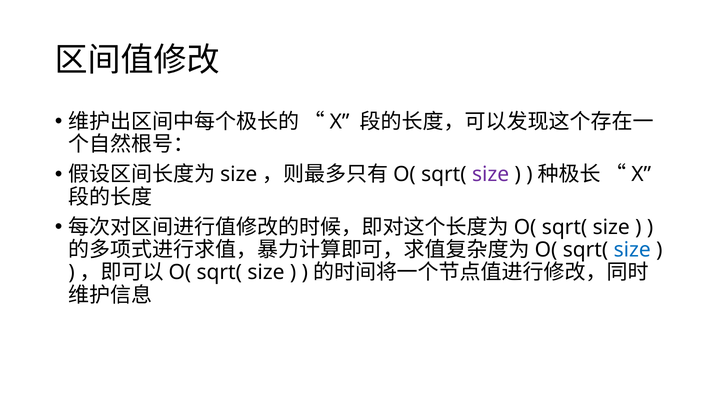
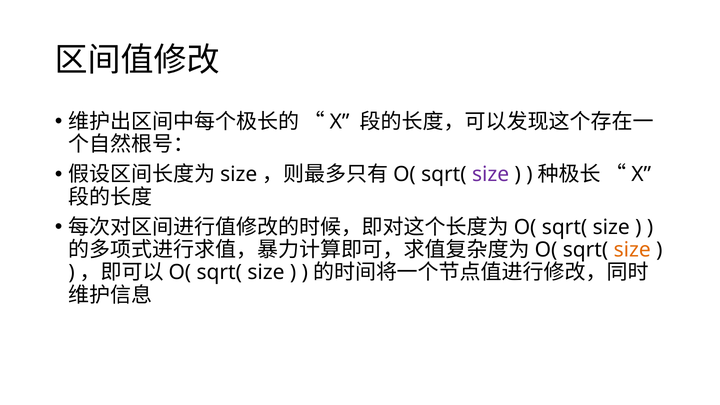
size colour: blue -> orange (632, 250)
